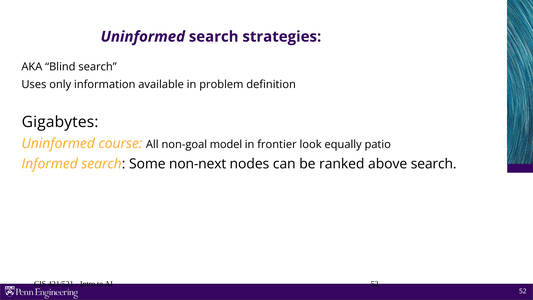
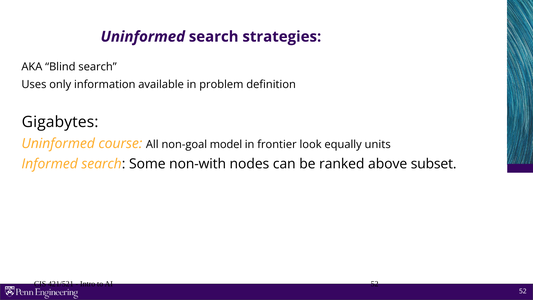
patio: patio -> units (378, 144)
non-next: non-next -> non-with (198, 164)
above search: search -> subset (434, 164)
